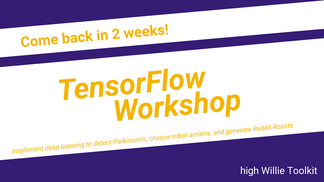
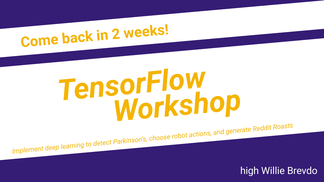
Toolkit: Toolkit -> Brevdo (302, 171)
